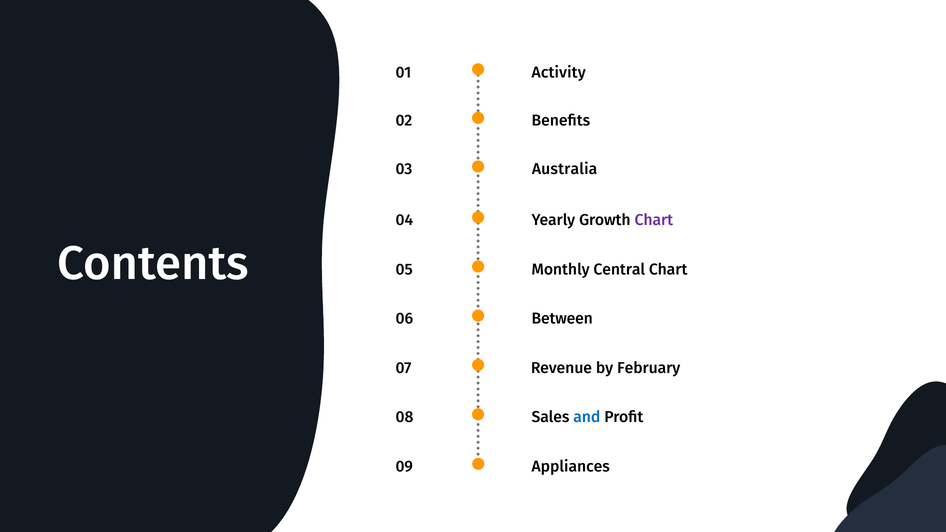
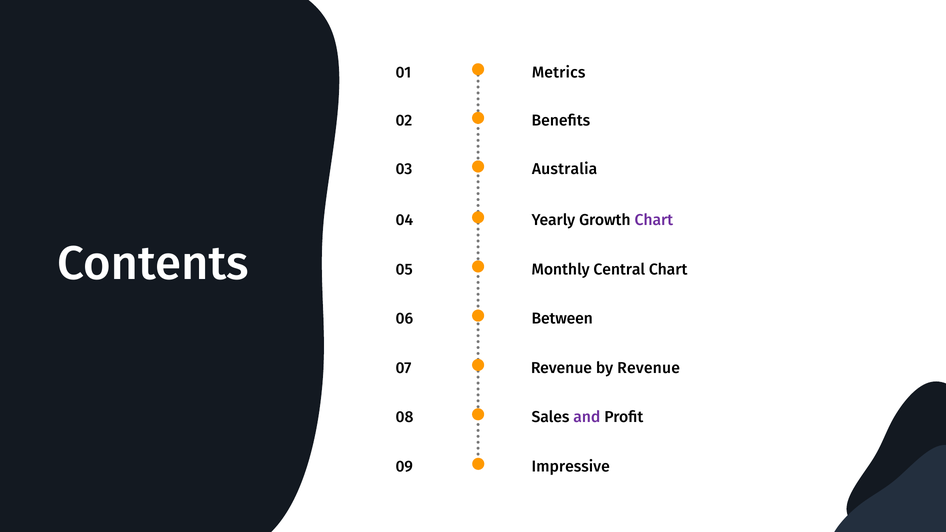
Activity: Activity -> Metrics (559, 72)
by February: February -> Revenue (649, 368)
and colour: blue -> purple (587, 417)
Appliances: Appliances -> Impressive (571, 467)
